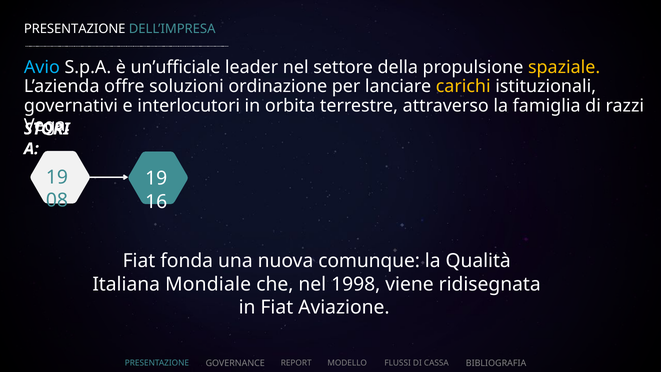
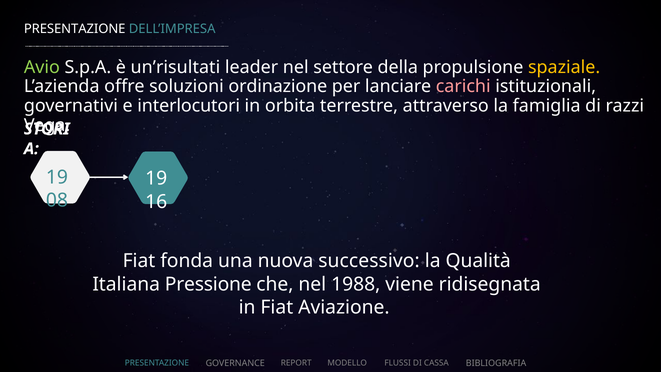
Avio colour: light blue -> light green (42, 67)
un’ufficiale: un’ufficiale -> un’risultati (175, 67)
carichi colour: yellow -> pink (463, 87)
comunque: comunque -> successivo (369, 261)
Mondiale: Mondiale -> Pressione (208, 284)
1998: 1998 -> 1988 (356, 284)
